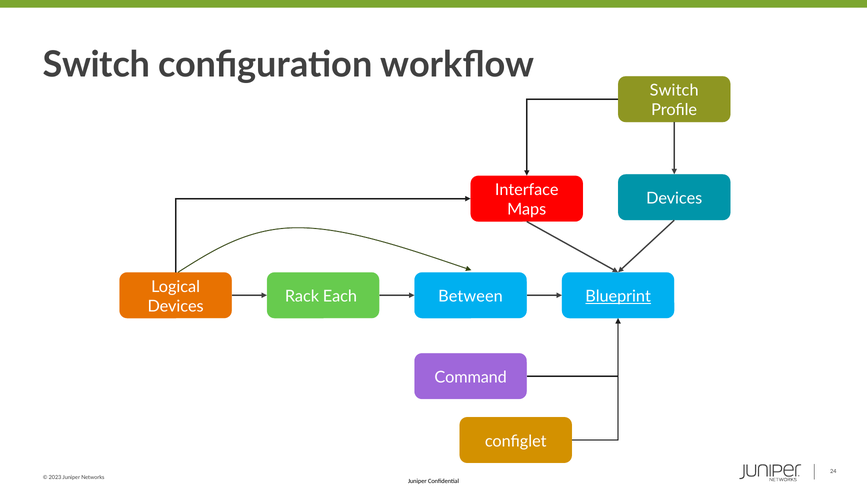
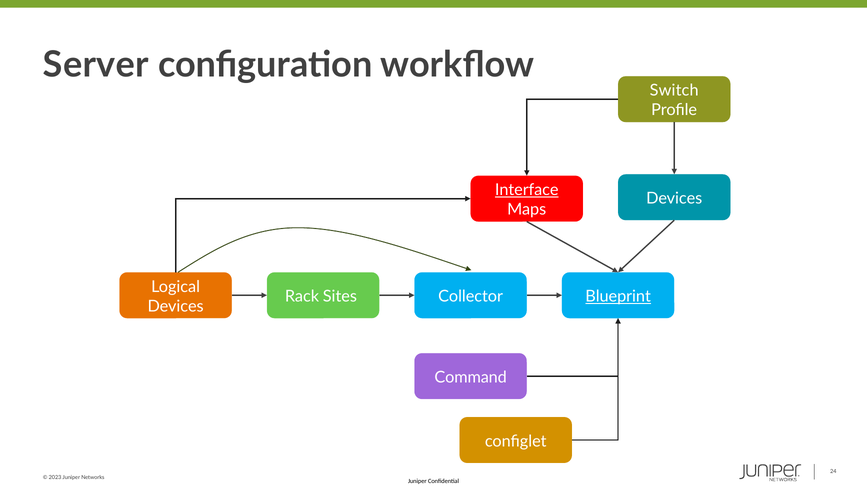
Switch: Switch -> Server (96, 65)
Interface underline: none -> present (527, 190)
Each: Each -> Sites (340, 296)
Between: Between -> Collector (471, 296)
